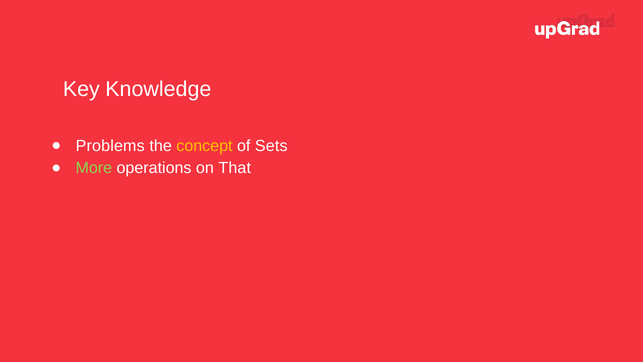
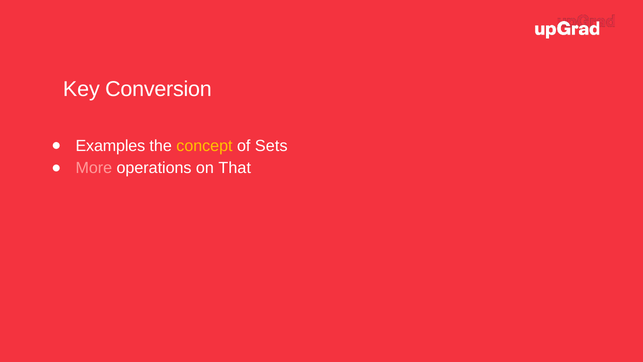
Knowledge: Knowledge -> Conversion (158, 89)
Problems: Problems -> Examples (110, 146)
More colour: light green -> pink (94, 168)
